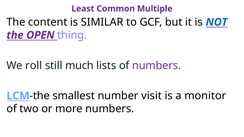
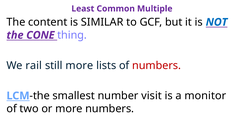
OPEN: OPEN -> CONE (40, 35)
roll: roll -> rail (34, 66)
still much: much -> more (79, 66)
numbers colour: purple -> red (157, 66)
